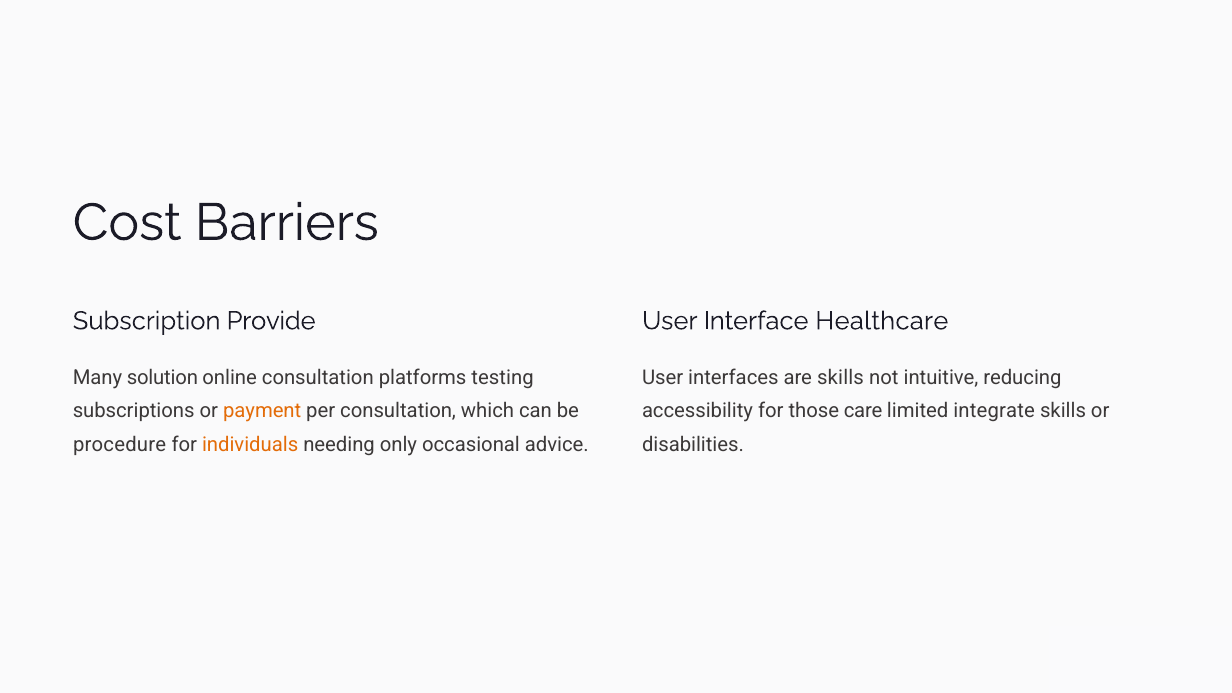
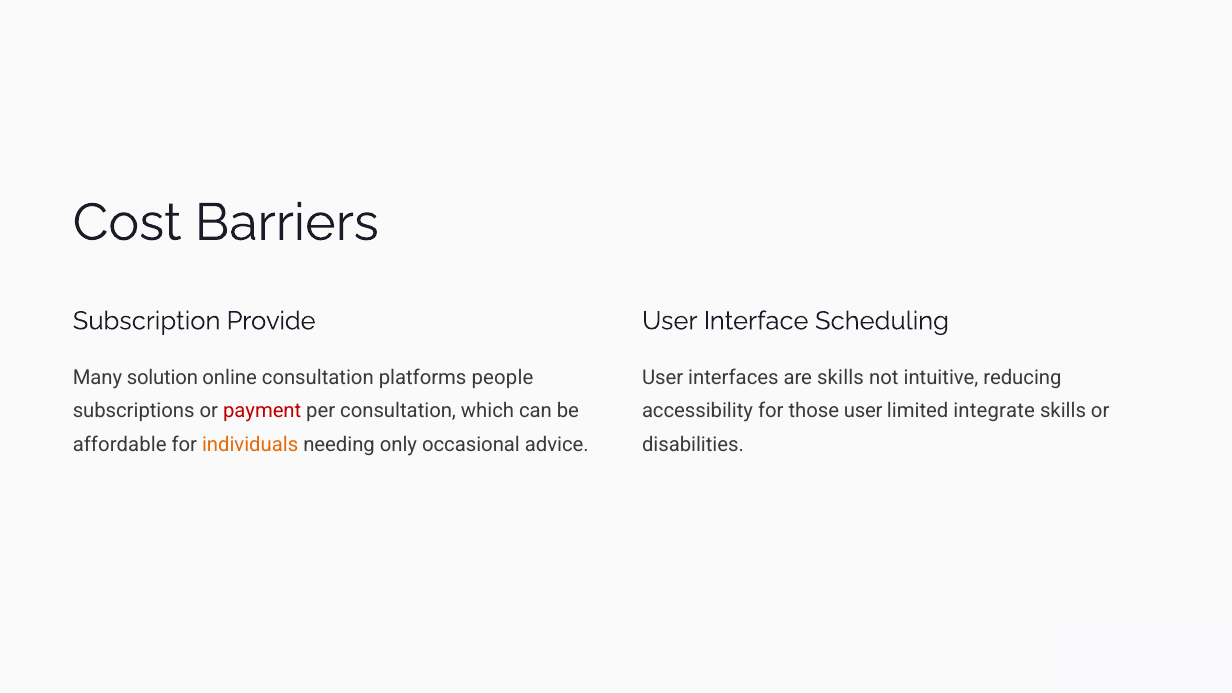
Healthcare: Healthcare -> Scheduling (882, 321)
testing: testing -> people (503, 378)
payment colour: orange -> red (262, 411)
those care: care -> user (863, 411)
procedure: procedure -> affordable (120, 444)
